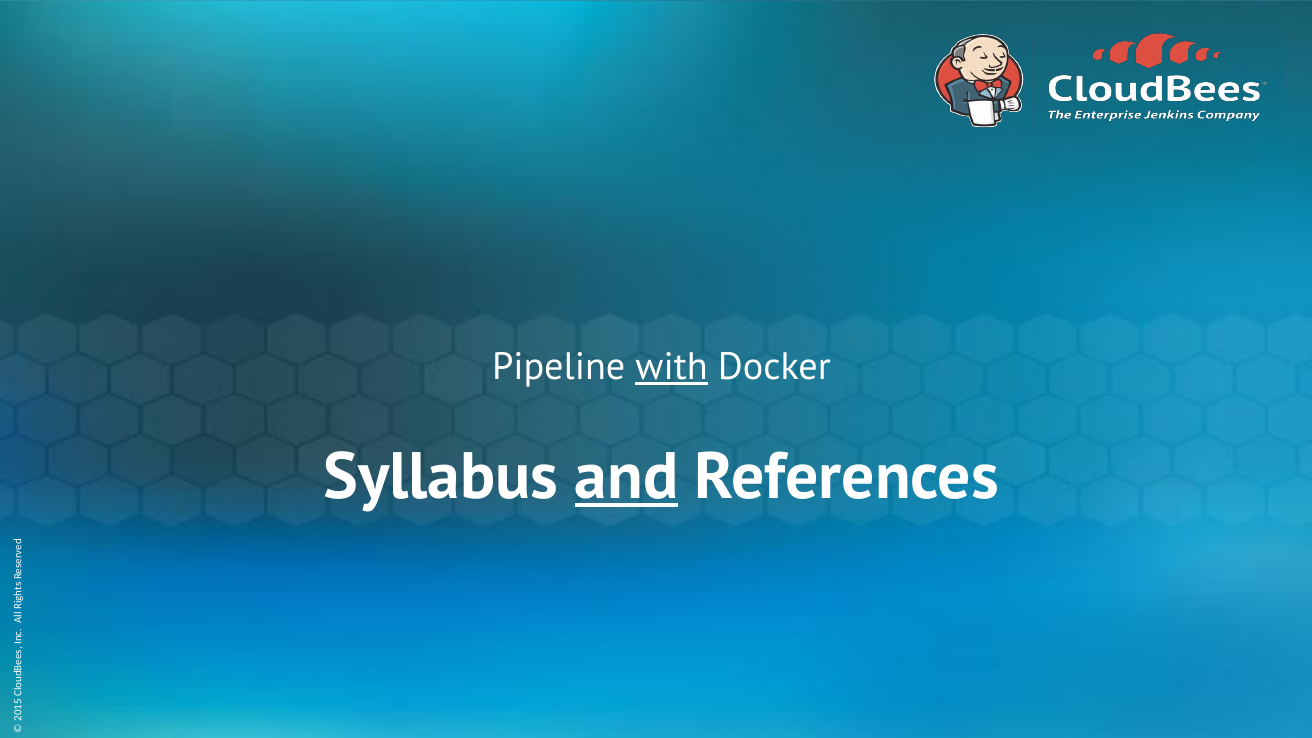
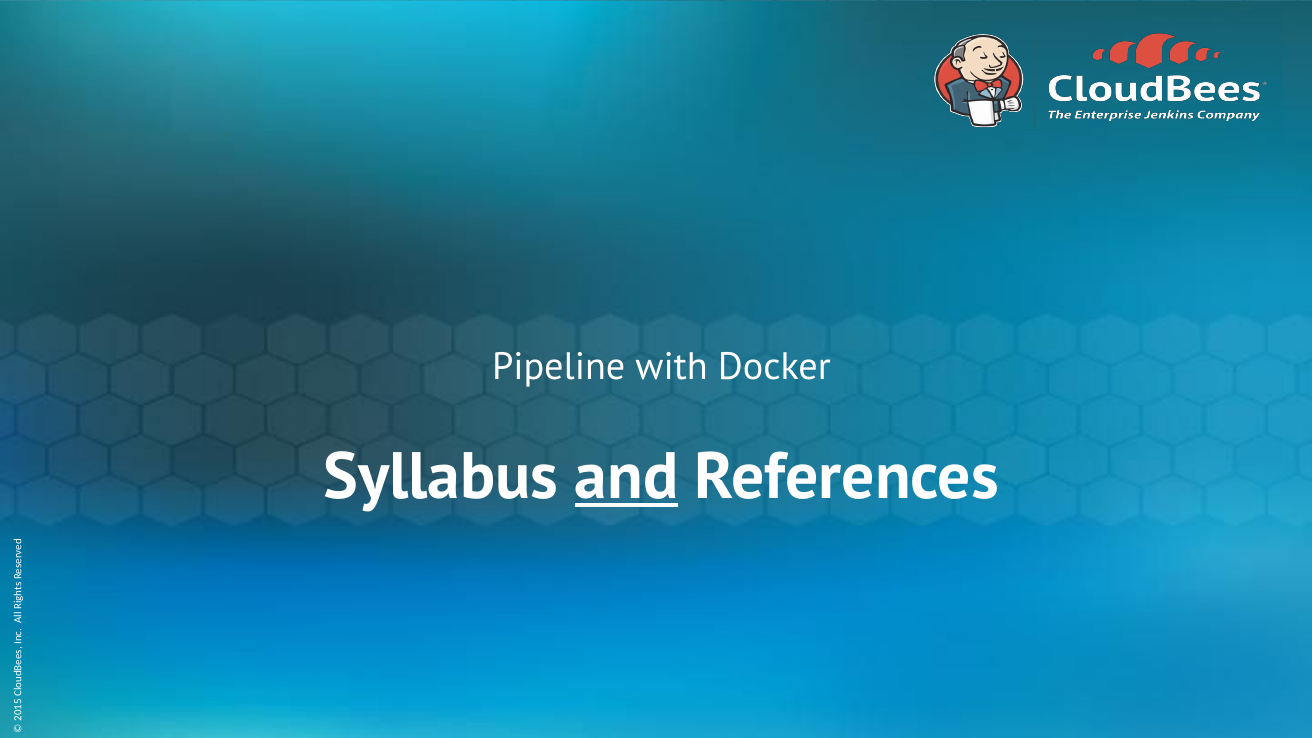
with underline: present -> none (672, 367)
